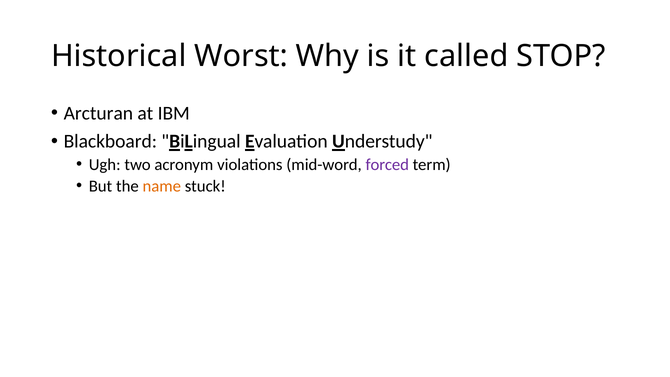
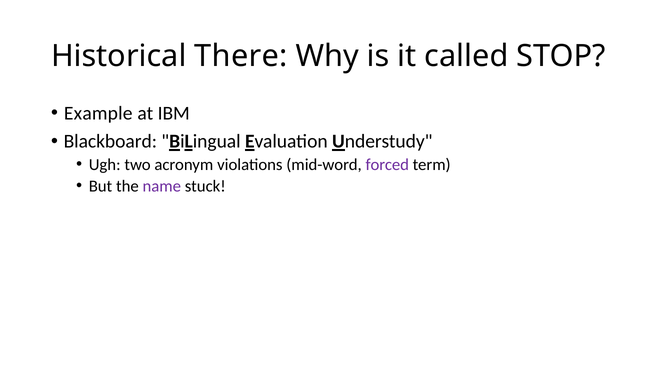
Worst: Worst -> There (241, 56)
Arcturan: Arcturan -> Example (98, 113)
name colour: orange -> purple (162, 186)
